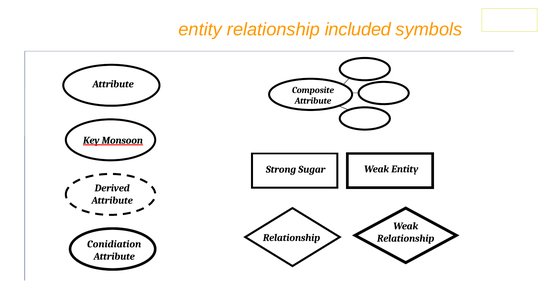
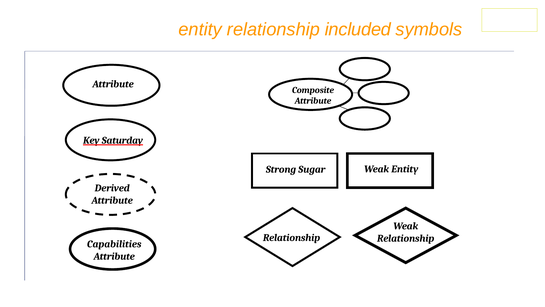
Monsoon: Monsoon -> Saturday (122, 140)
Conidiation: Conidiation -> Capabilities (114, 244)
